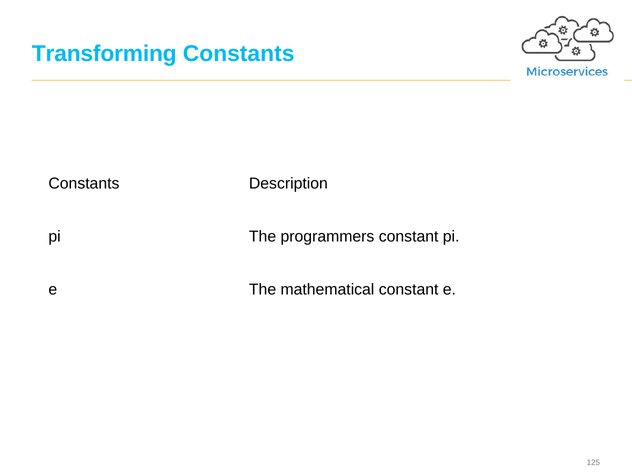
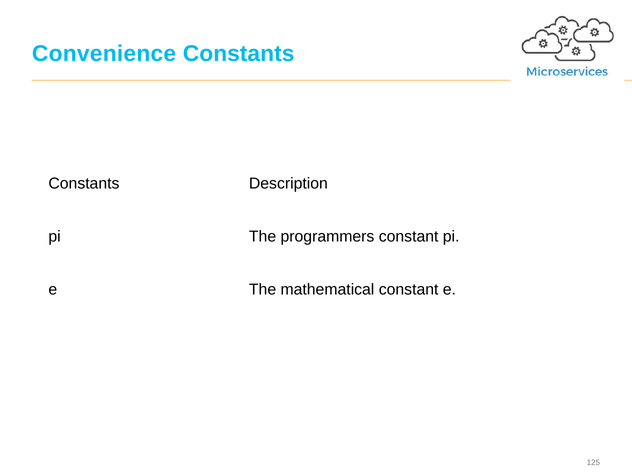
Transforming: Transforming -> Convenience (104, 54)
